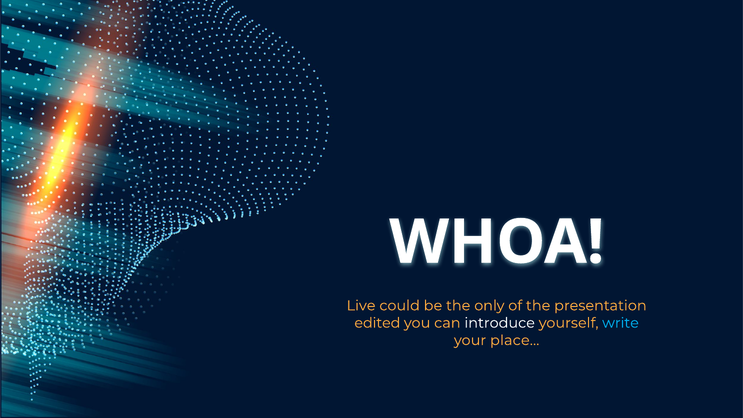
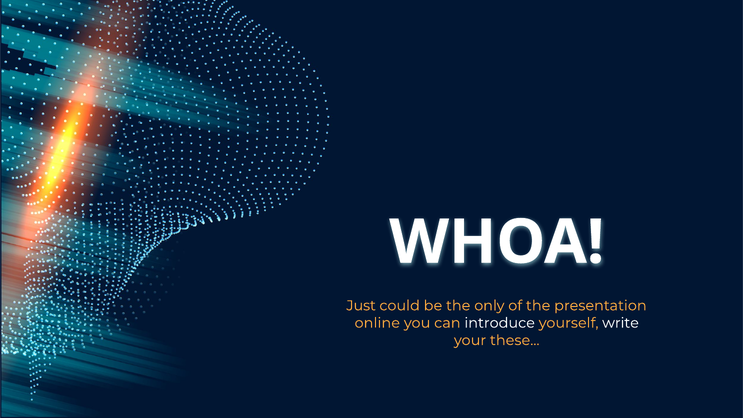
Live: Live -> Just (361, 306)
edited: edited -> online (377, 323)
write colour: light blue -> white (621, 323)
place: place -> these (515, 340)
